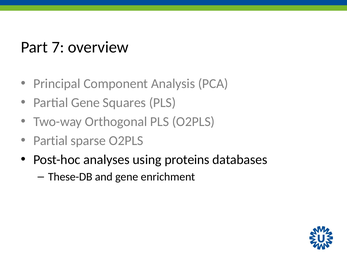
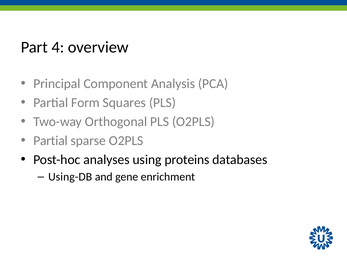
7: 7 -> 4 (58, 47)
Partial Gene: Gene -> Form (85, 102)
These-DB: These-DB -> Using-DB (70, 176)
